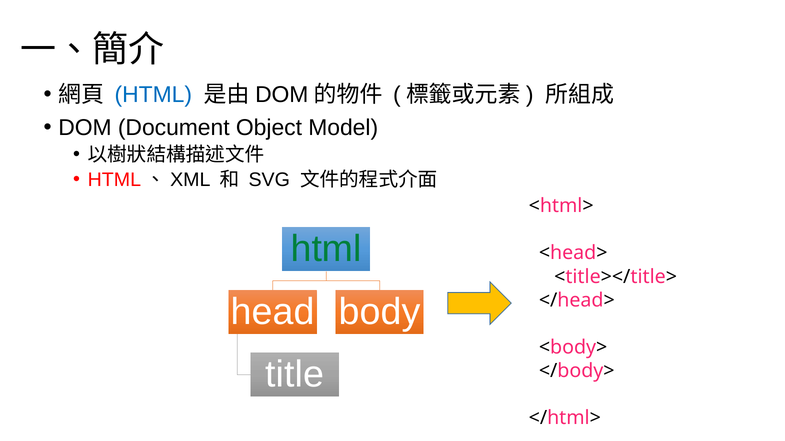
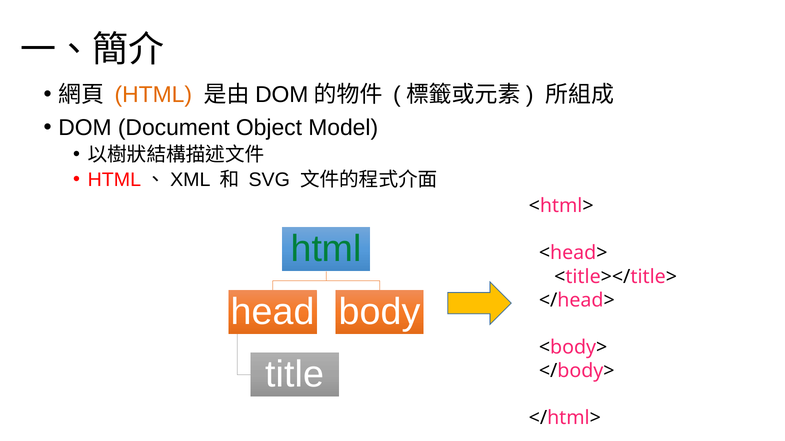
HTML colour: blue -> orange (153, 95)
